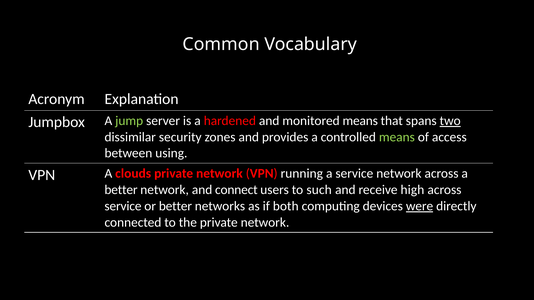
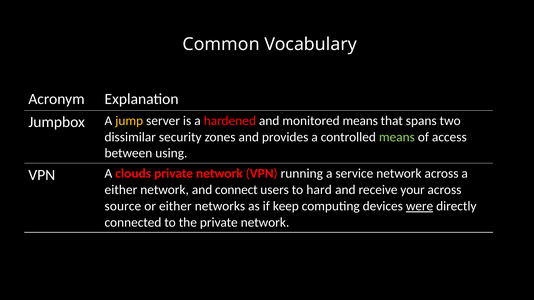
jump colour: light green -> yellow (129, 121)
two underline: present -> none (450, 121)
better: better -> either (121, 190)
such: such -> hard (319, 190)
high: high -> your (413, 190)
service: service -> source (123, 206)
or better: better -> either (175, 206)
both: both -> keep (286, 206)
